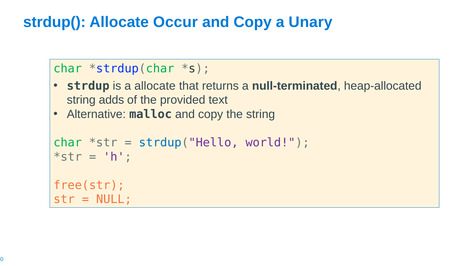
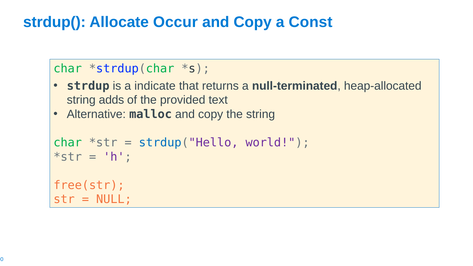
Unary: Unary -> Const (311, 22)
a allocate: allocate -> indicate (155, 86)
